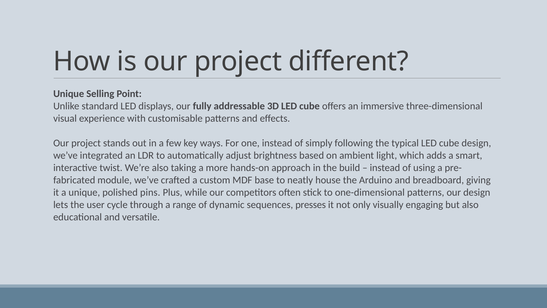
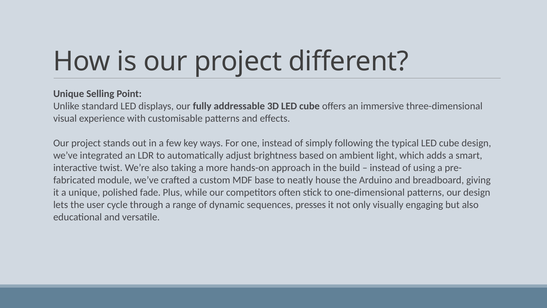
pins: pins -> fade (150, 192)
